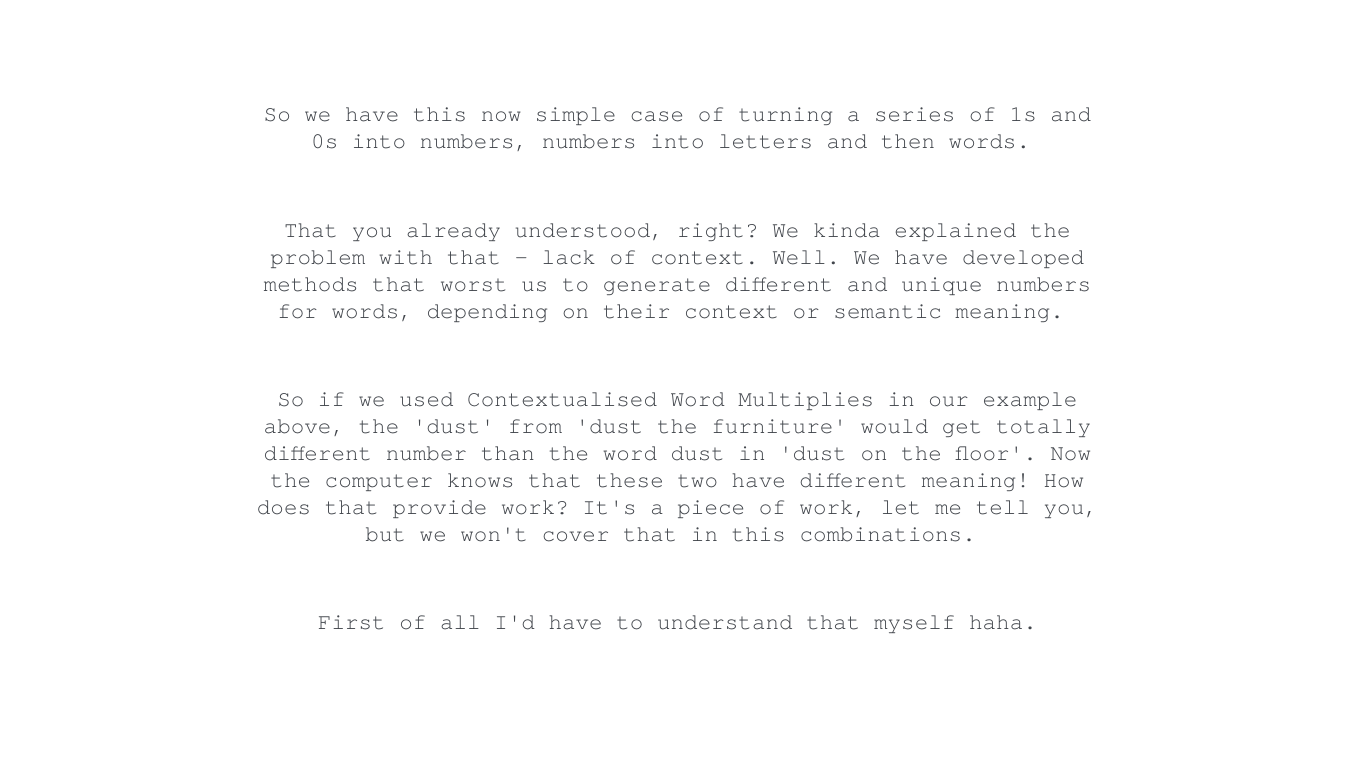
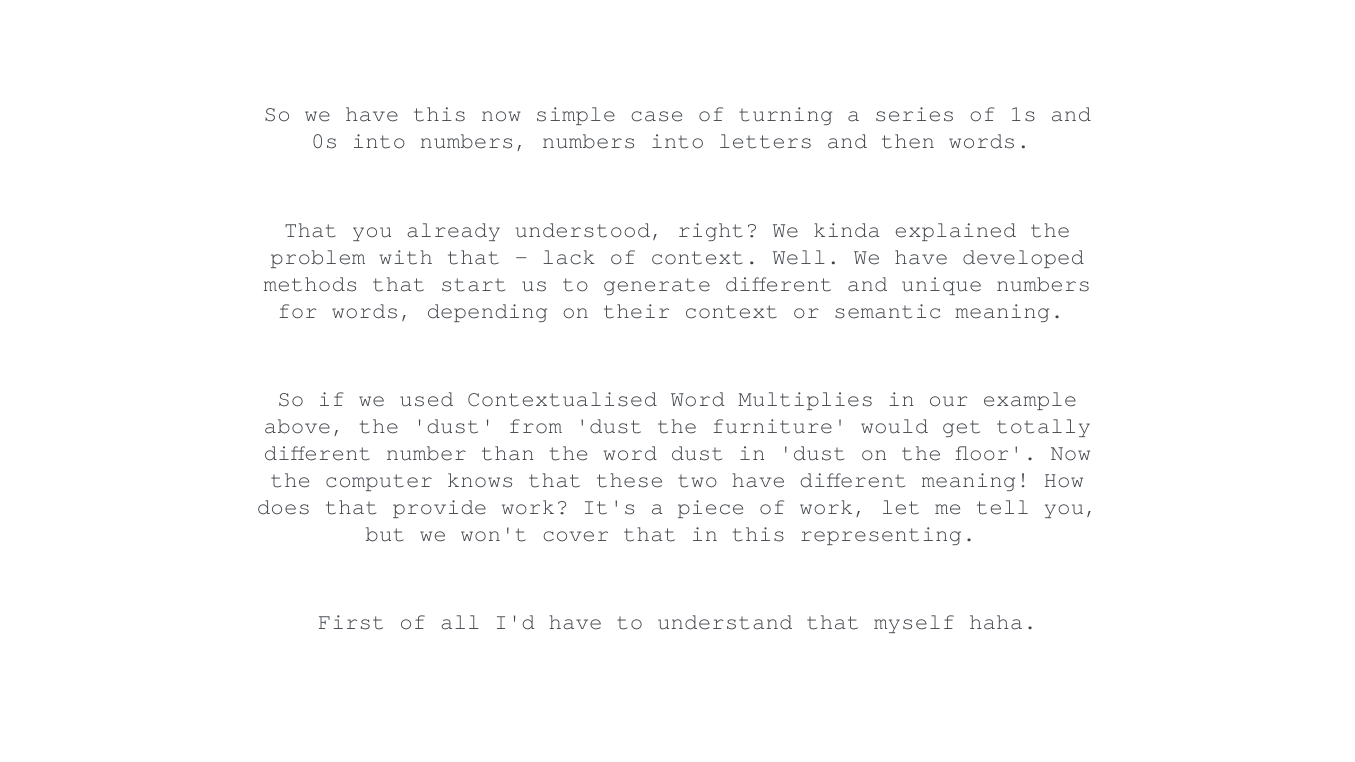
worst: worst -> start (474, 284)
combinations: combinations -> representing (888, 535)
